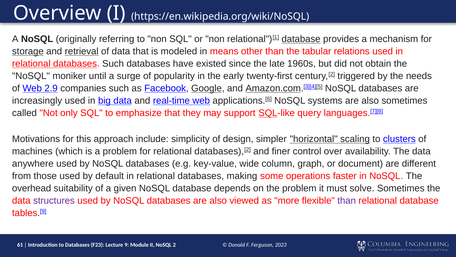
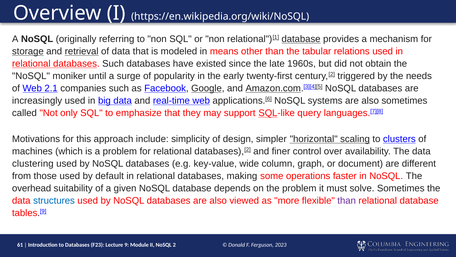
2.9: 2.9 -> 2.1 (51, 88)
anywhere: anywhere -> clustering (33, 163)
structures colour: purple -> blue (54, 200)
